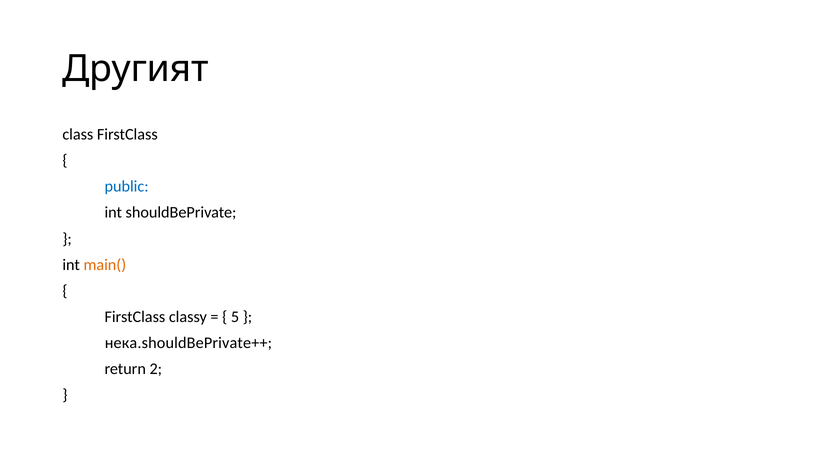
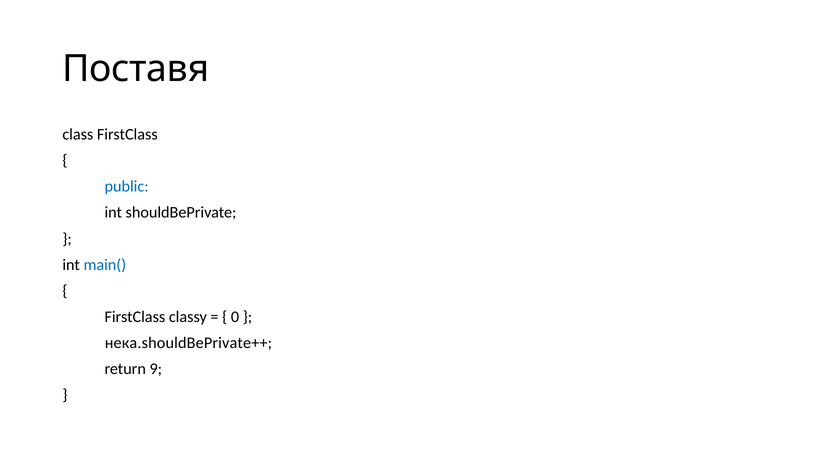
Другият: Другият -> Поставя (136, 69)
main( colour: orange -> blue (105, 265)
5: 5 -> 0 (235, 317)
2: 2 -> 9 (156, 369)
